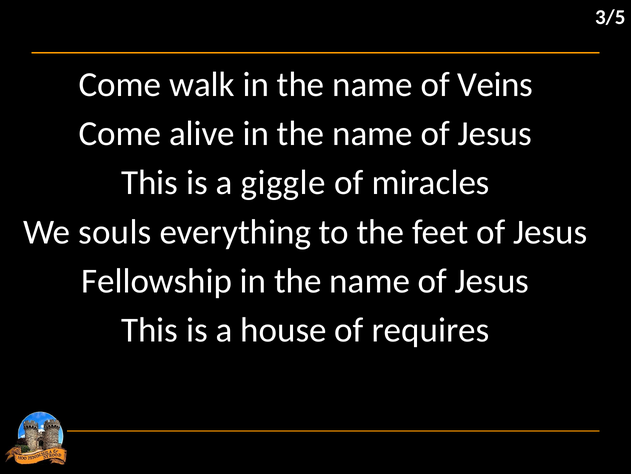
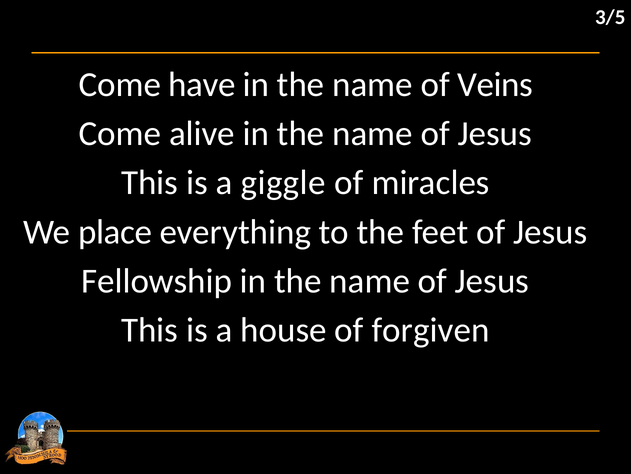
walk: walk -> have (202, 84)
souls: souls -> place (115, 232)
requires: requires -> forgiven (431, 330)
